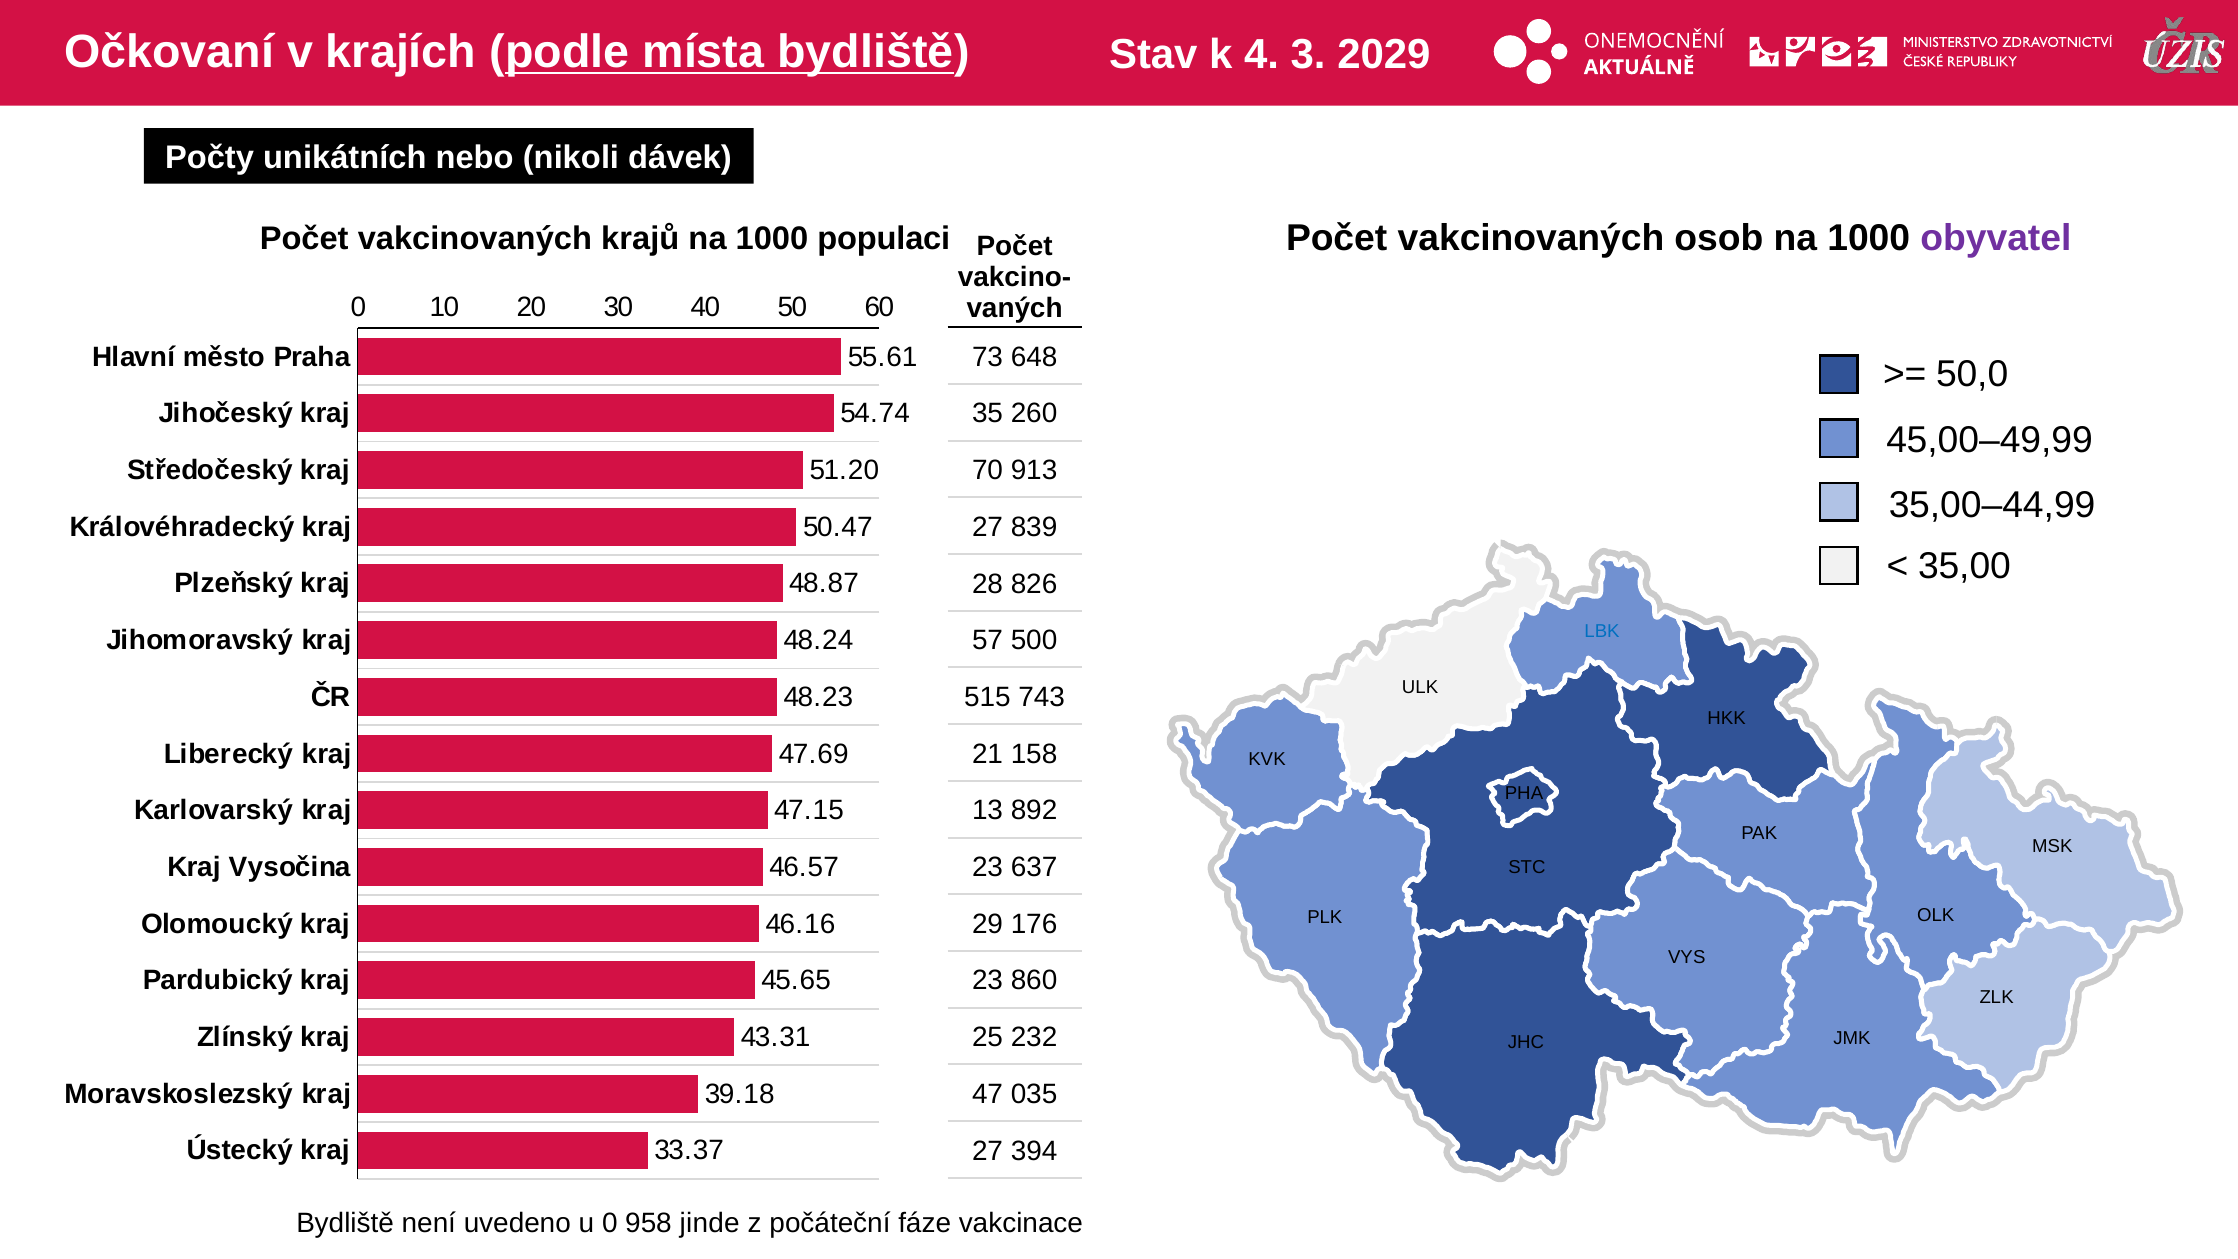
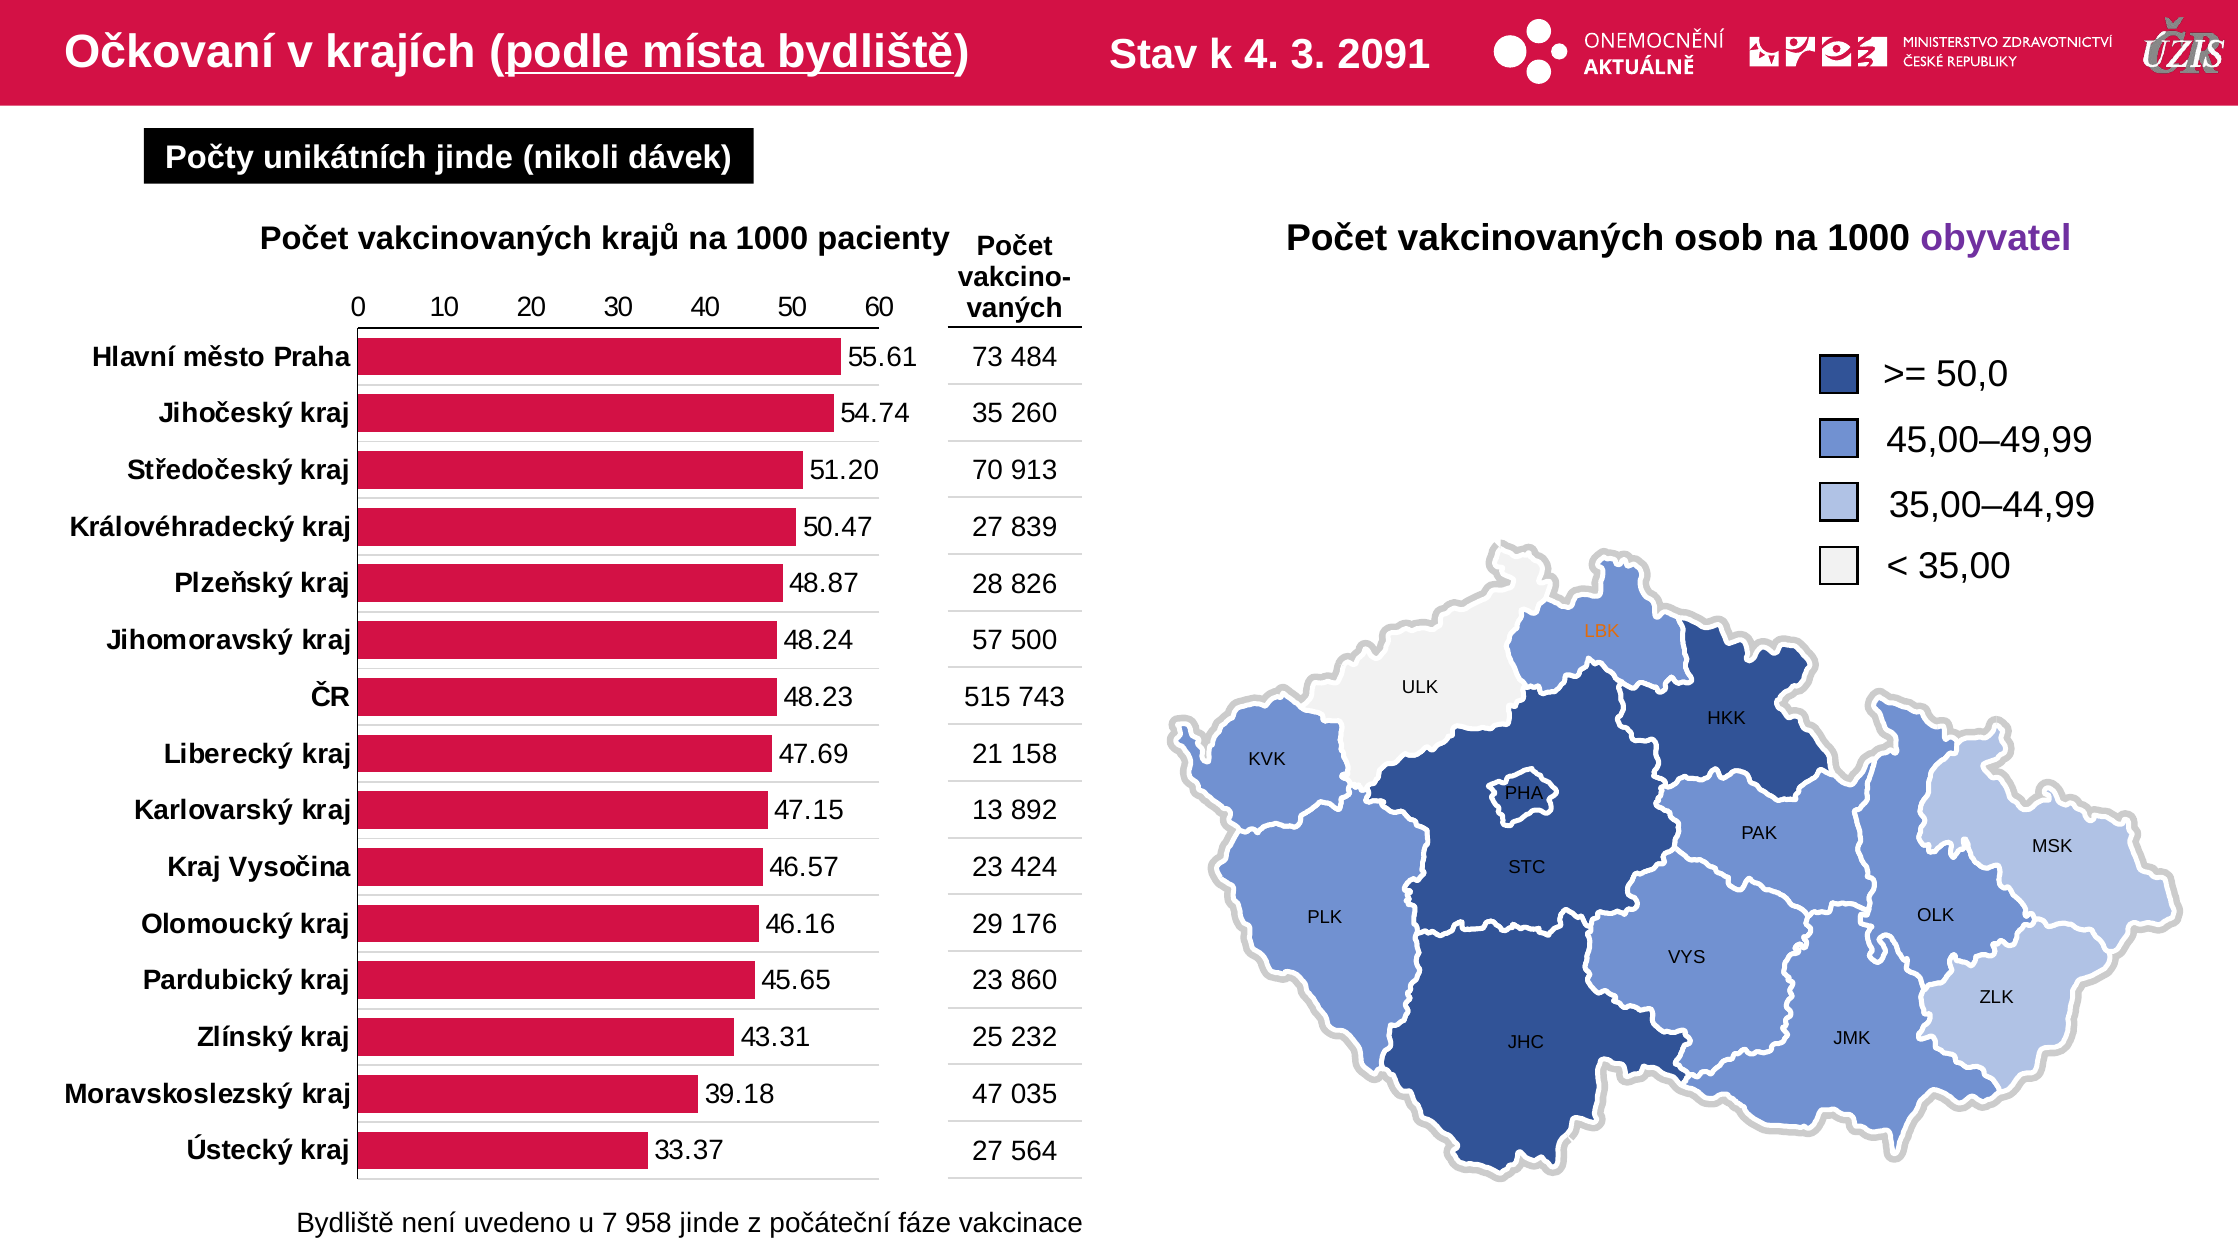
2029: 2029 -> 2091 (1384, 55)
unikátních nebo: nebo -> jinde (474, 158)
populaci: populaci -> pacienty (884, 239)
648: 648 -> 484 (1034, 357)
LBK colour: blue -> orange (1602, 632)
637: 637 -> 424 (1034, 867)
394: 394 -> 564 (1034, 1151)
u 0: 0 -> 7 (610, 1223)
